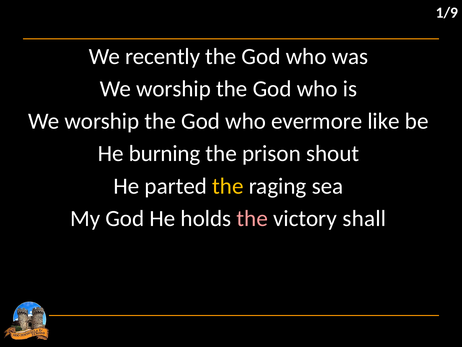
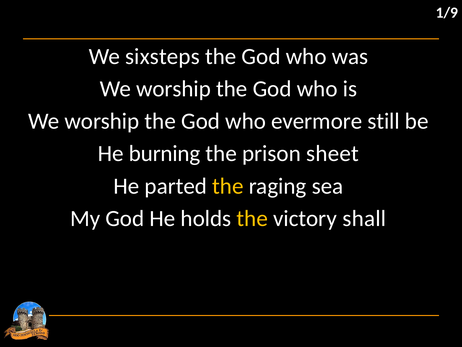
recently: recently -> sixsteps (162, 56)
like: like -> still (384, 121)
shout: shout -> sheet (333, 153)
the colour: pink -> yellow (252, 218)
